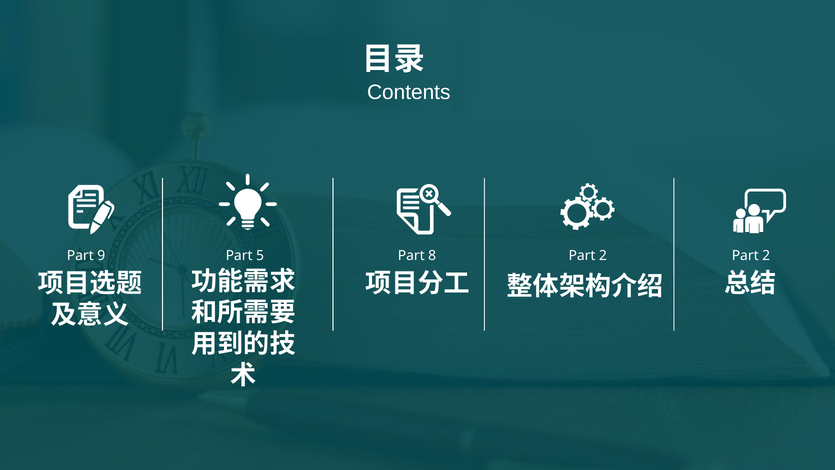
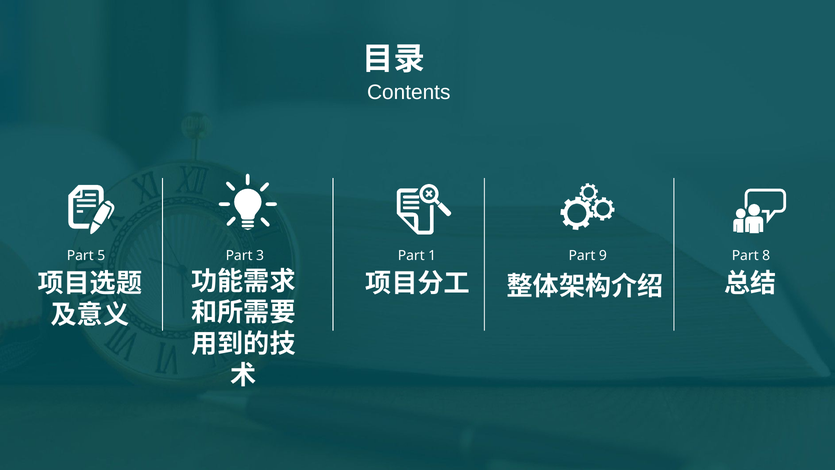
9: 9 -> 5 (101, 255)
5: 5 -> 3 (260, 255)
8: 8 -> 1 (432, 255)
2: 2 -> 9 (603, 255)
2: 2 -> 8 (766, 255)
